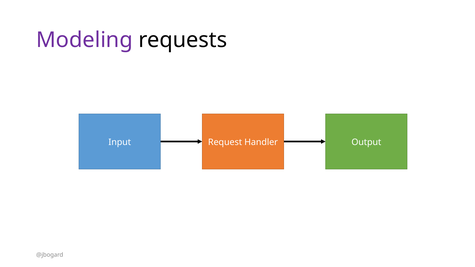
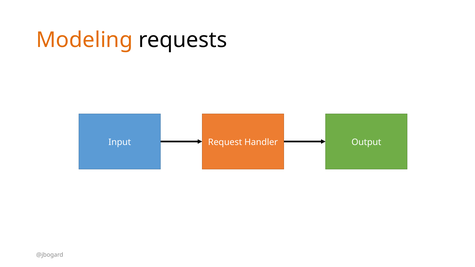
Modeling colour: purple -> orange (85, 40)
